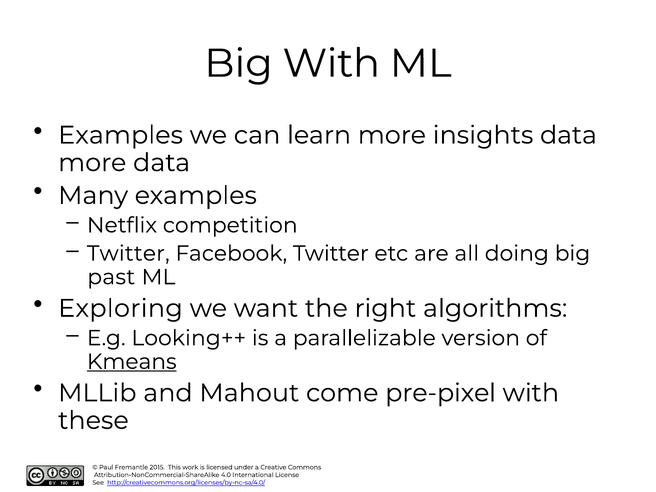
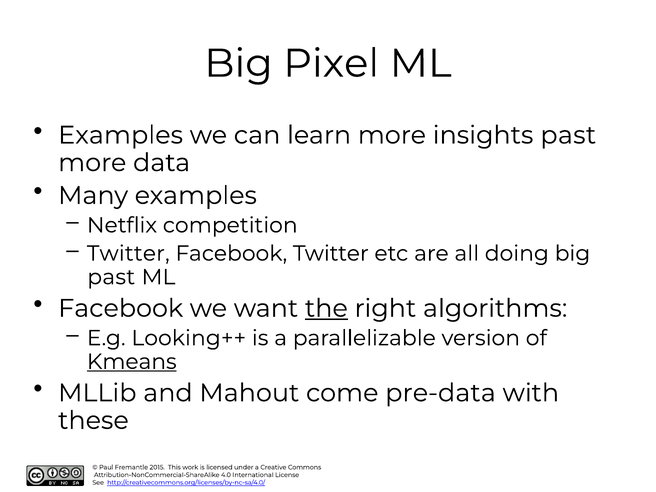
Big With: With -> Pixel (331, 64)
insights data: data -> past (568, 135)
Exploring: Exploring -> Facebook (121, 308)
the underline: none -> present (326, 308)
pre-pixel: pre-pixel -> pre-data (440, 393)
